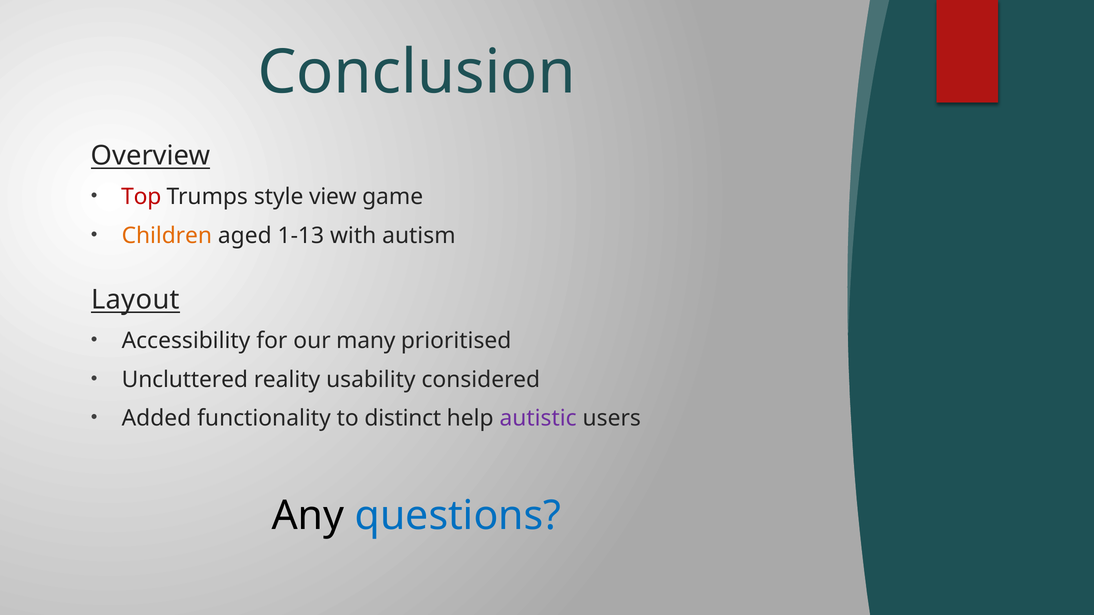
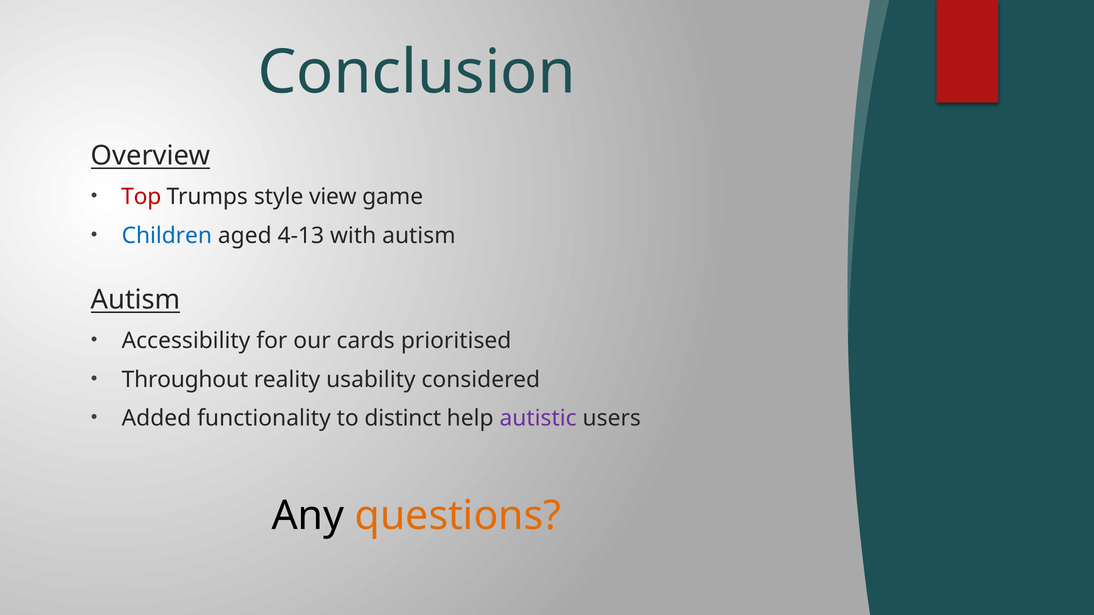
Children colour: orange -> blue (167, 236)
1-13: 1-13 -> 4-13 (301, 236)
Layout: Layout -> Autism (136, 300)
many: many -> cards (366, 341)
Uncluttered: Uncluttered -> Throughout (185, 380)
questions colour: blue -> orange (458, 516)
